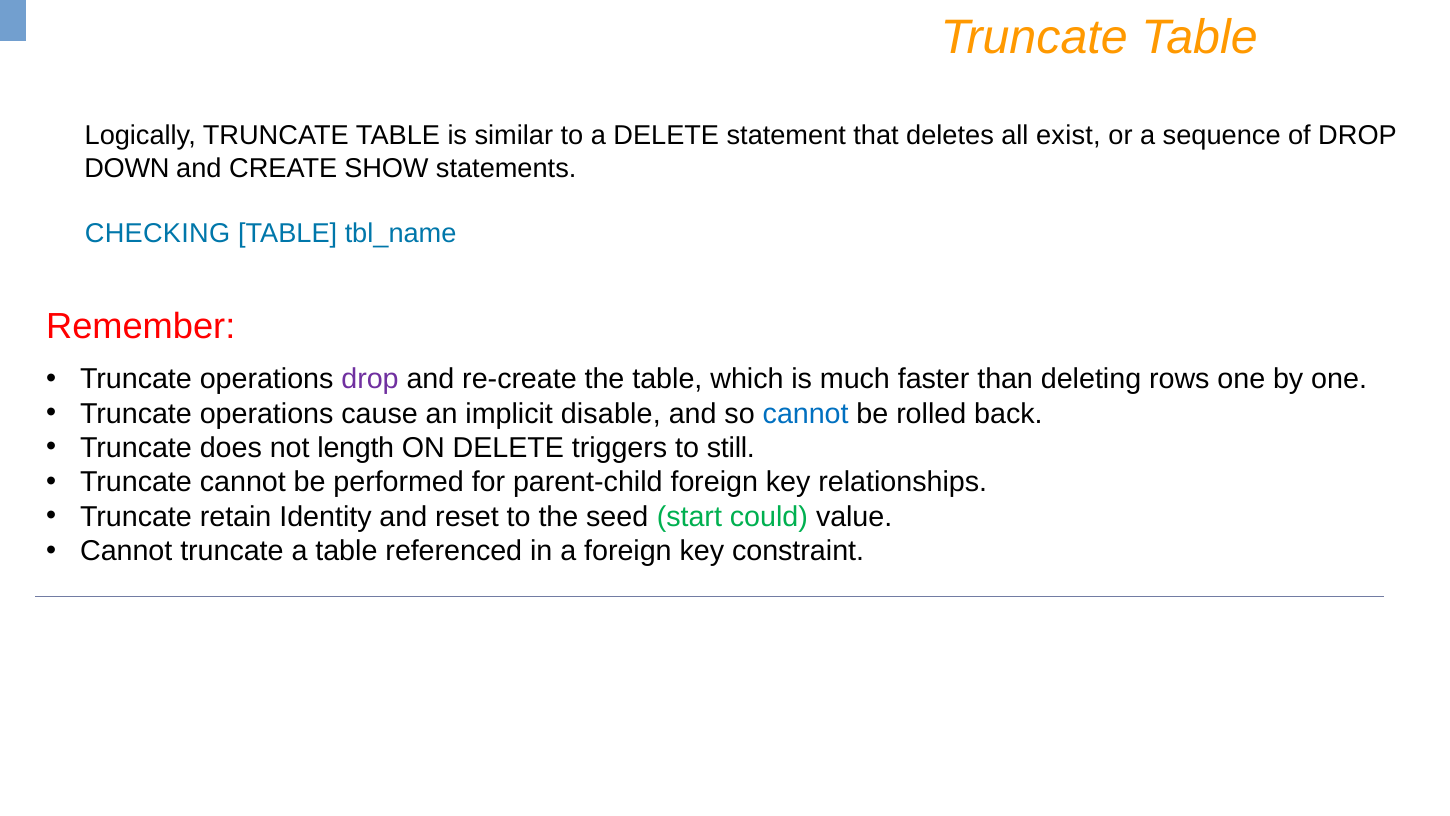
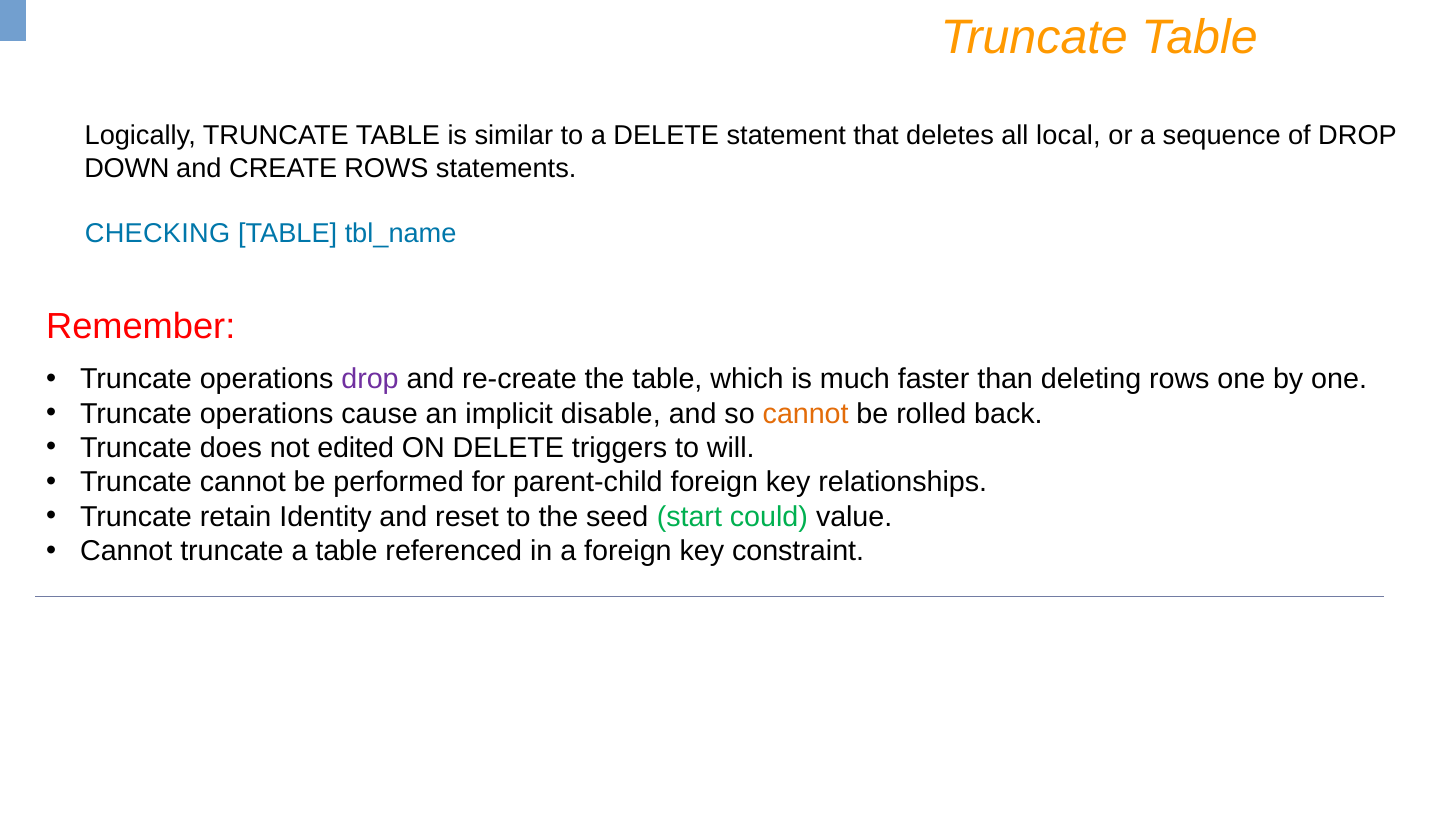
exist: exist -> local (1068, 135)
CREATE SHOW: SHOW -> ROWS (386, 168)
cannot colour: blue -> orange (806, 413)
length: length -> edited (356, 448)
still: still -> will (731, 448)
